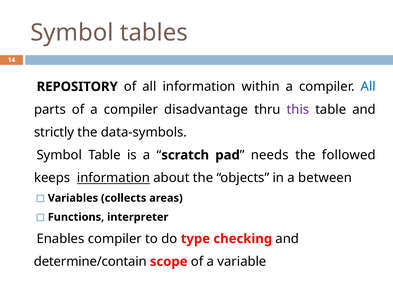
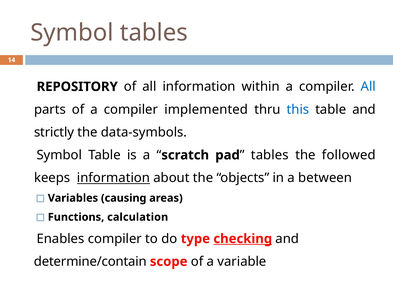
disadvantage: disadvantage -> implemented (206, 109)
this colour: purple -> blue (298, 109)
needs: needs -> tables (270, 155)
collects: collects -> causing (124, 198)
interpreter: interpreter -> calculation (138, 217)
checking underline: none -> present (243, 239)
